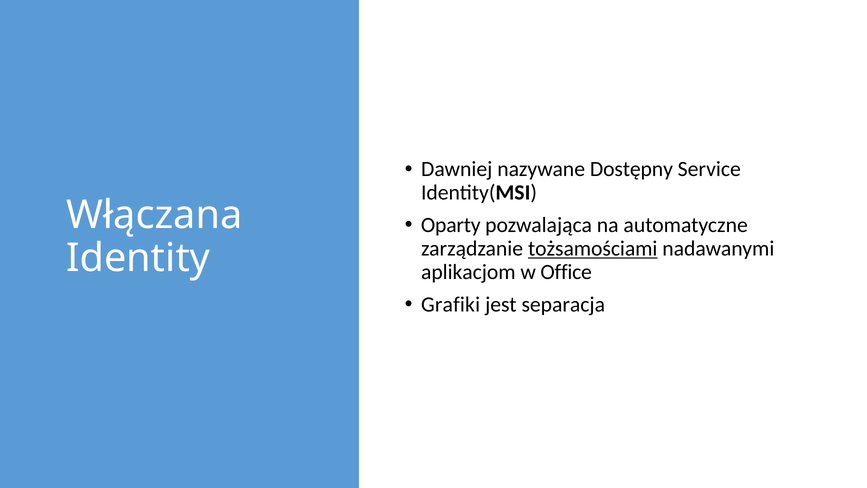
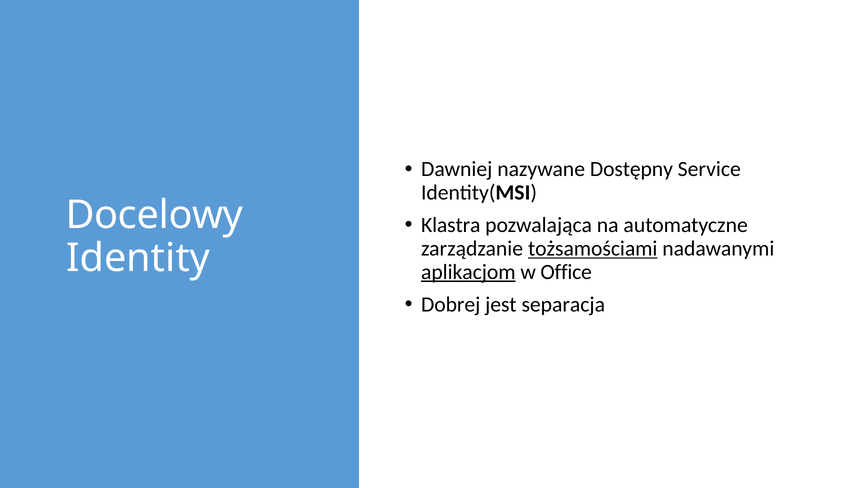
Włączana: Włączana -> Docelowy (154, 215)
Oparty: Oparty -> Klastra (451, 225)
aplikacjom underline: none -> present (468, 272)
Grafiki: Grafiki -> Dobrej (451, 304)
